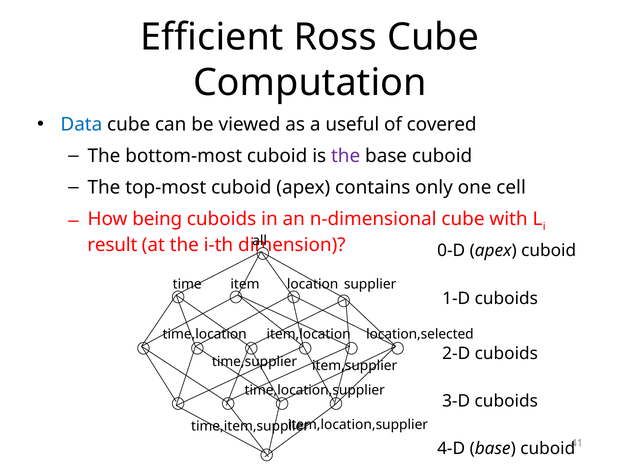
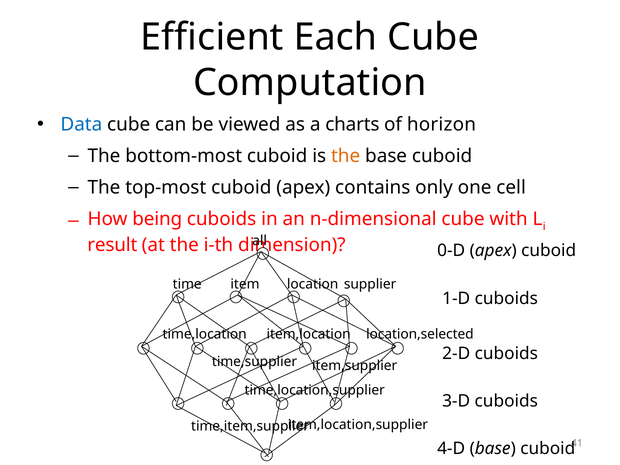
Ross: Ross -> Each (335, 37)
useful: useful -> charts (352, 124)
covered: covered -> horizon (441, 124)
the colour: purple -> orange (346, 156)
